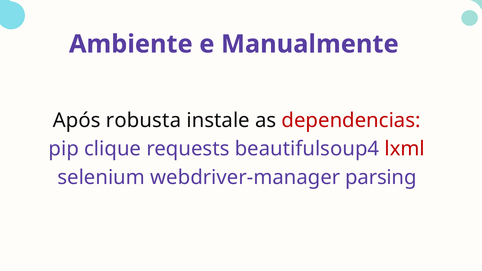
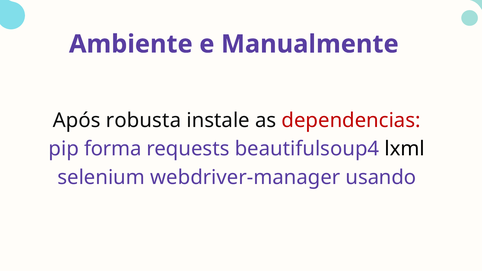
clique: clique -> forma (113, 149)
lxml colour: red -> black (405, 149)
parsing: parsing -> usando (381, 177)
